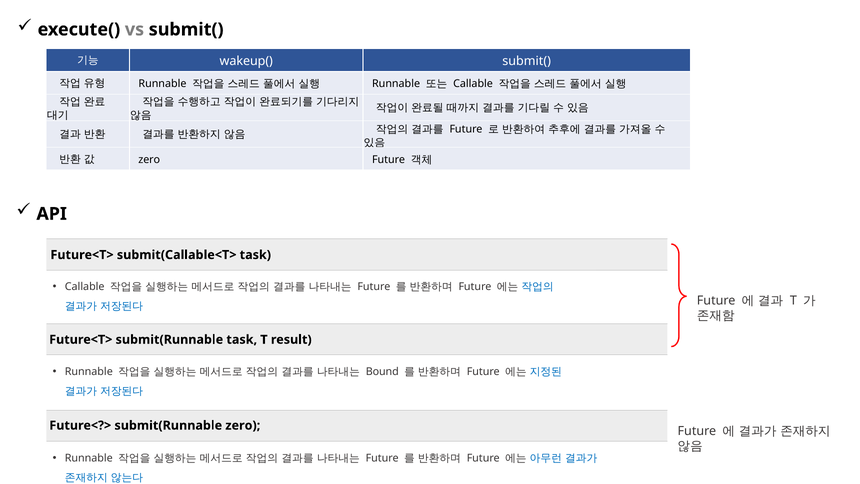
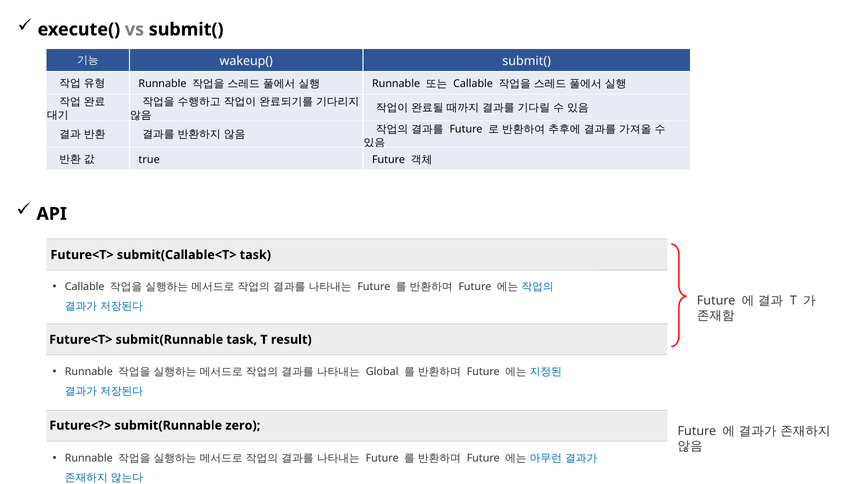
zero: zero -> true (149, 160)
Bound: Bound -> Global (382, 371)
